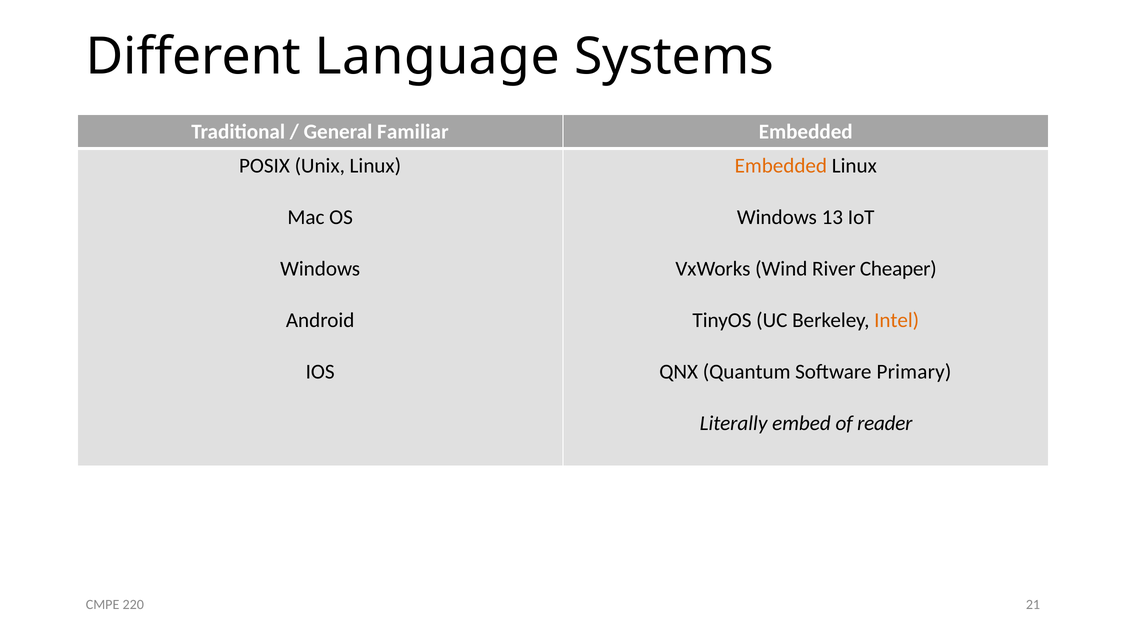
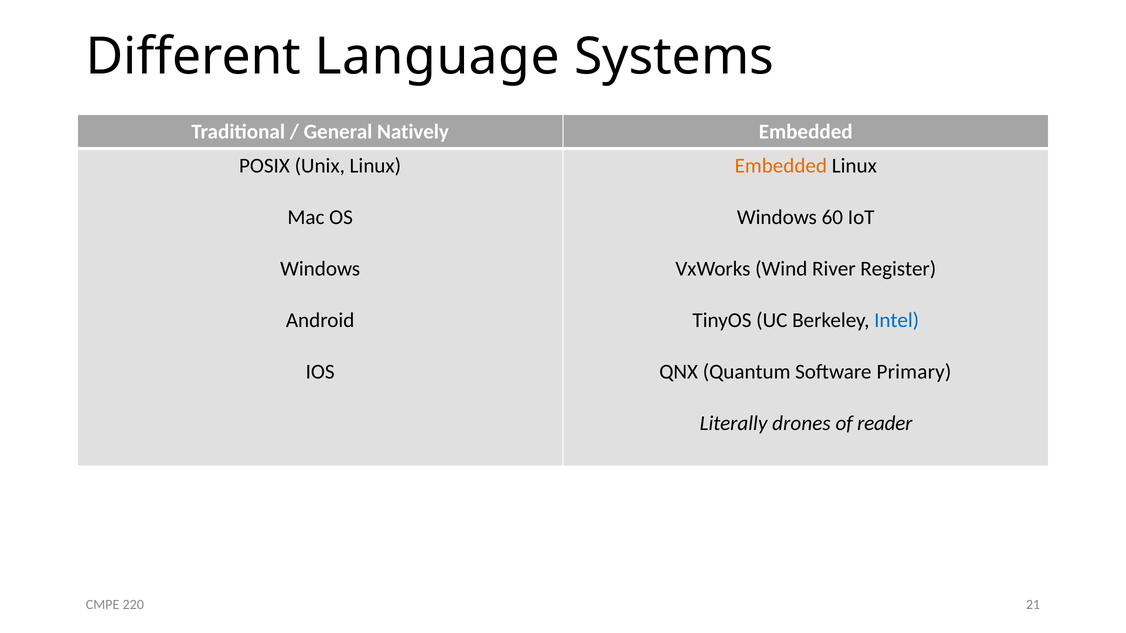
Familiar: Familiar -> Natively (413, 132)
13: 13 -> 60 (832, 218)
Cheaper: Cheaper -> Register (898, 269)
Intel colour: orange -> blue (897, 321)
embed: embed -> drones (801, 424)
